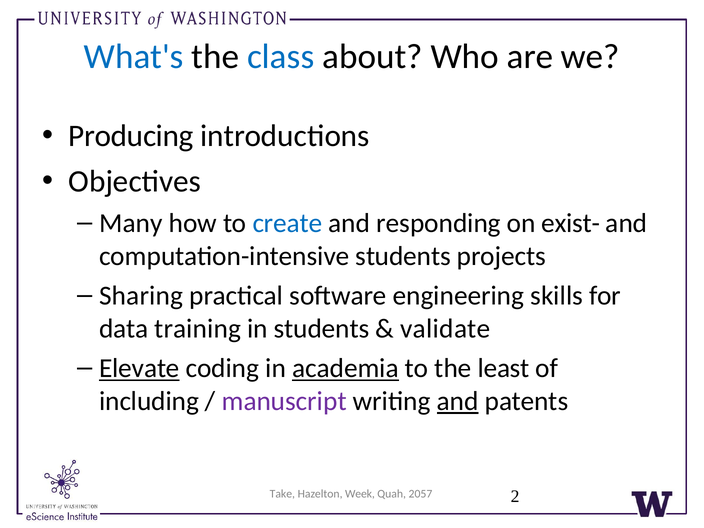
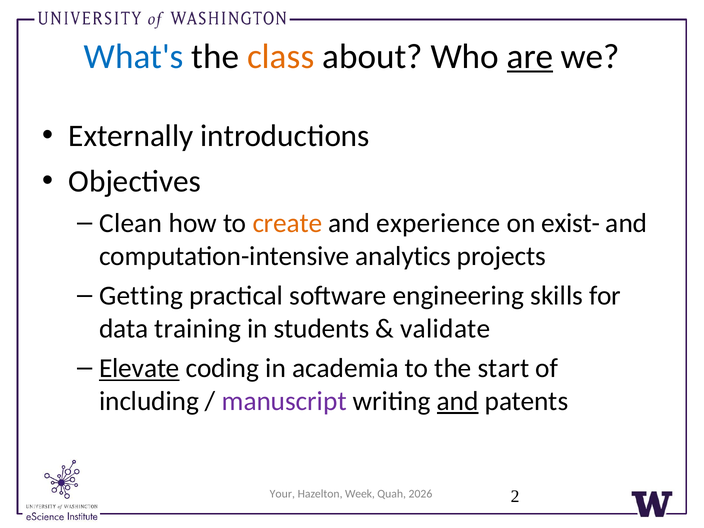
class colour: blue -> orange (281, 56)
are underline: none -> present (530, 56)
Producing: Producing -> Externally (131, 136)
Many: Many -> Clean (131, 223)
create colour: blue -> orange (287, 223)
responding: responding -> experience (438, 223)
computation-intensive students: students -> analytics (403, 256)
Sharing: Sharing -> Getting (141, 296)
academia underline: present -> none (345, 368)
least: least -> start (503, 368)
Take: Take -> Your (282, 494)
2057: 2057 -> 2026 (420, 494)
